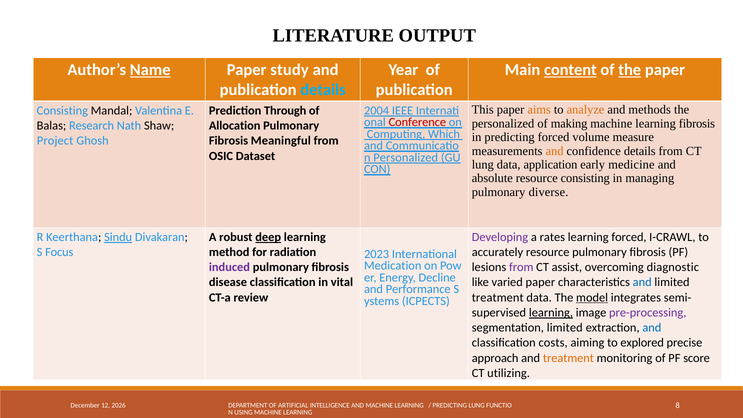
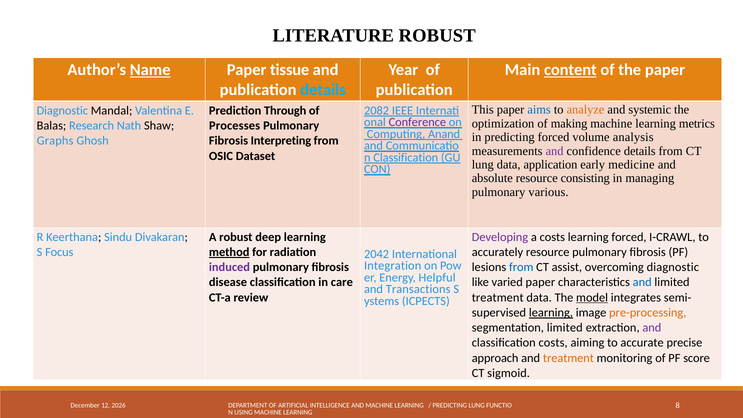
LITERATURE OUTPUT: OUTPUT -> ROBUST (437, 36)
study: study -> tissue (290, 70)
the underline: present -> none (630, 70)
aims colour: orange -> blue (539, 110)
methods: methods -> systemic (650, 110)
Consisting: Consisting -> Diagnostic (62, 111)
2004: 2004 -> 2082 (377, 111)
Conference colour: red -> purple (417, 122)
personalized: personalized -> optimization (503, 124)
learning fibrosis: fibrosis -> metrics (697, 124)
Allocation: Allocation -> Processes (235, 126)
Which: Which -> Anand (444, 134)
measure: measure -> analysis (633, 137)
Project: Project -> Graphs (55, 141)
Meaningful: Meaningful -> Interpreting (281, 141)
and colour: orange -> purple (555, 151)
Personalized: Personalized -> Classification (406, 158)
diverse: diverse -> various (549, 192)
Sindu underline: present -> none (118, 237)
deep underline: present -> none (268, 237)
a rates: rates -> costs (552, 237)
method underline: none -> present (229, 252)
2023: 2023 -> 2042 (377, 254)
Medication: Medication -> Integration (393, 266)
from colour: purple -> blue (521, 267)
Decline: Decline -> Helpful (437, 278)
vital: vital -> care (342, 282)
Performance: Performance -> Transactions (418, 289)
pre-processing colour: purple -> orange (648, 313)
and colour: blue -> purple (652, 328)
explored: explored -> accurate (642, 343)
utilizing: utilizing -> sigmoid (509, 373)
